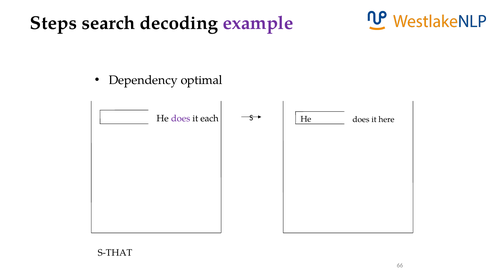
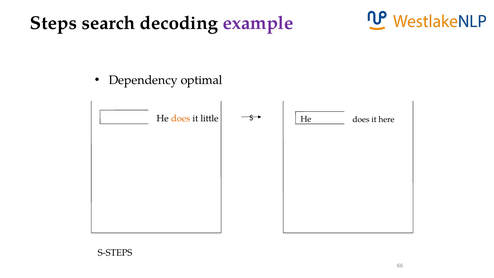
does colour: purple -> orange (181, 119)
each: each -> little (209, 119)
S-THAT: S-THAT -> S-STEPS (115, 253)
